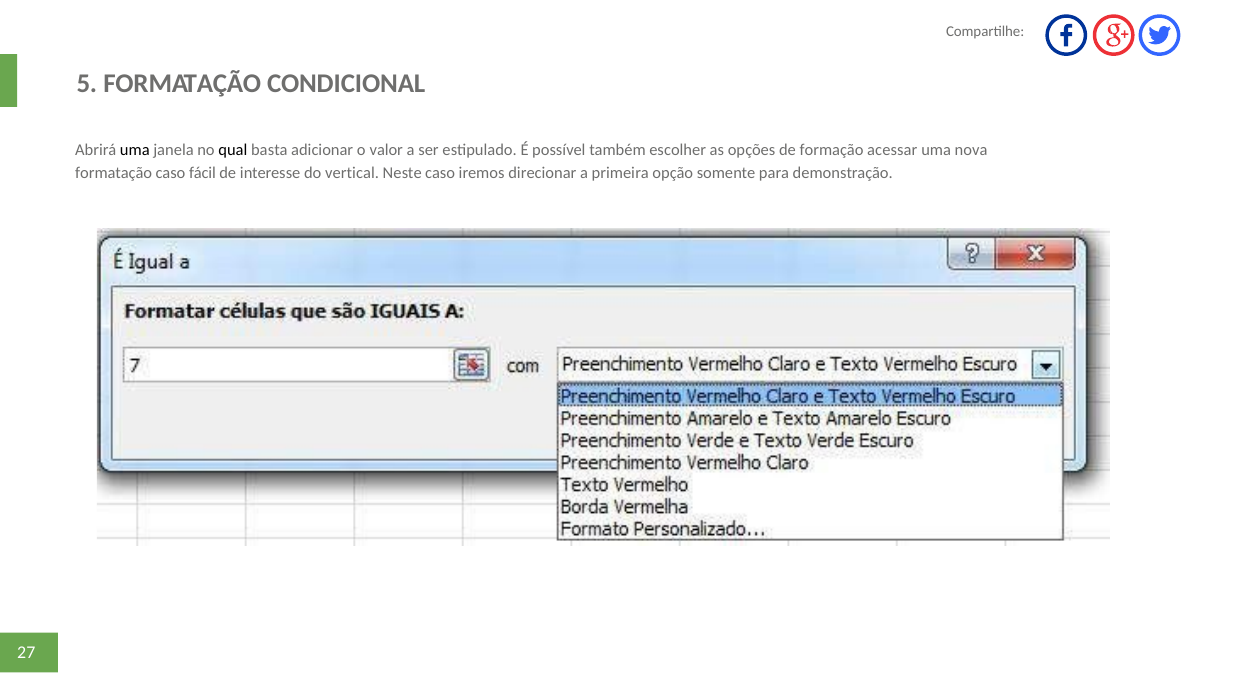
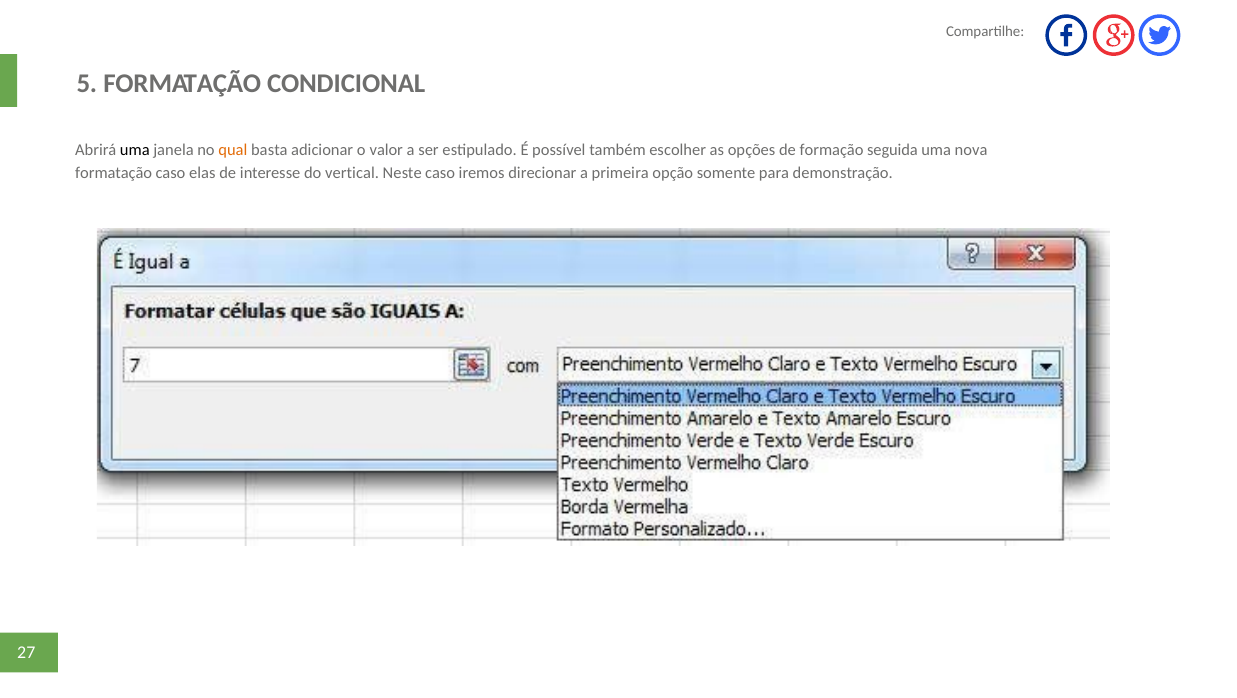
qual colour: black -> orange (233, 150)
acessar: acessar -> seguida (892, 150)
fácil: fácil -> elas (202, 173)
